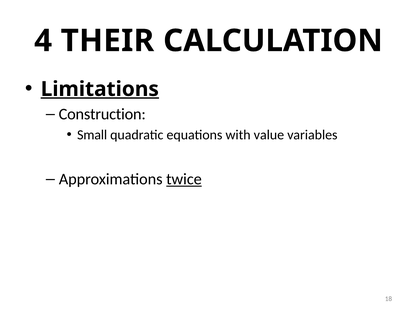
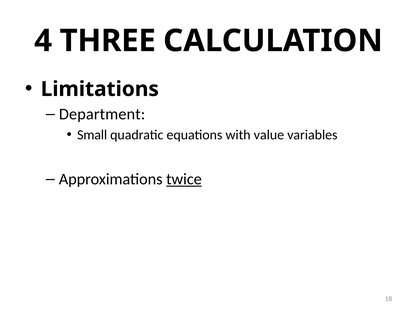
THEIR: THEIR -> THREE (108, 41)
Limitations underline: present -> none (100, 89)
Construction: Construction -> Department (102, 114)
